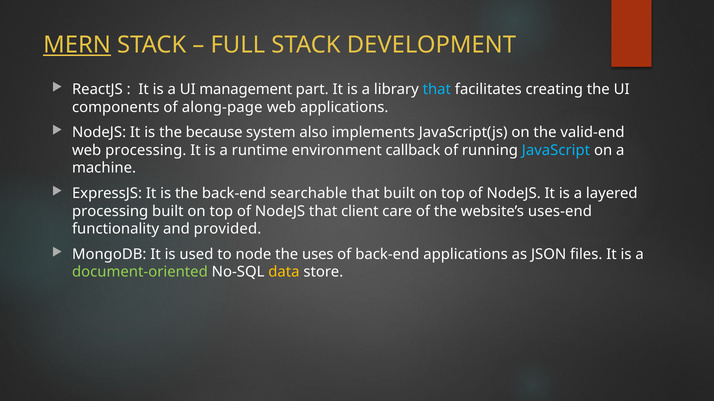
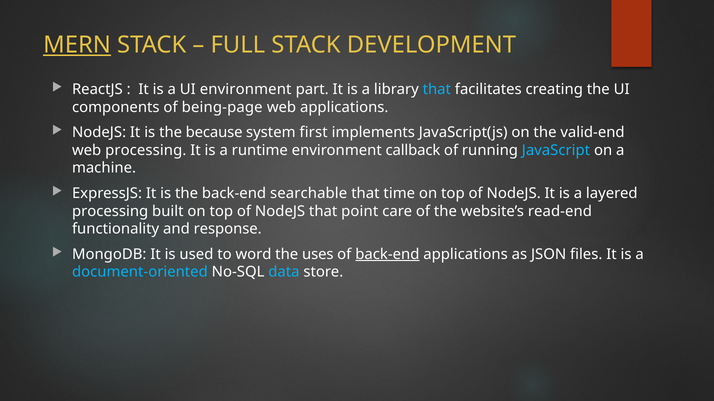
UI management: management -> environment (246, 89)
along-page: along-page -> being-page (222, 107)
also: also -> first (314, 133)
that built: built -> time (399, 194)
client: client -> point (360, 211)
uses-end: uses-end -> read-end (560, 211)
provided: provided -> response (228, 229)
node: node -> word (254, 255)
back-end underline: none -> present (387, 255)
document-oriented colour: light green -> light blue (140, 273)
data colour: yellow -> light blue (284, 273)
